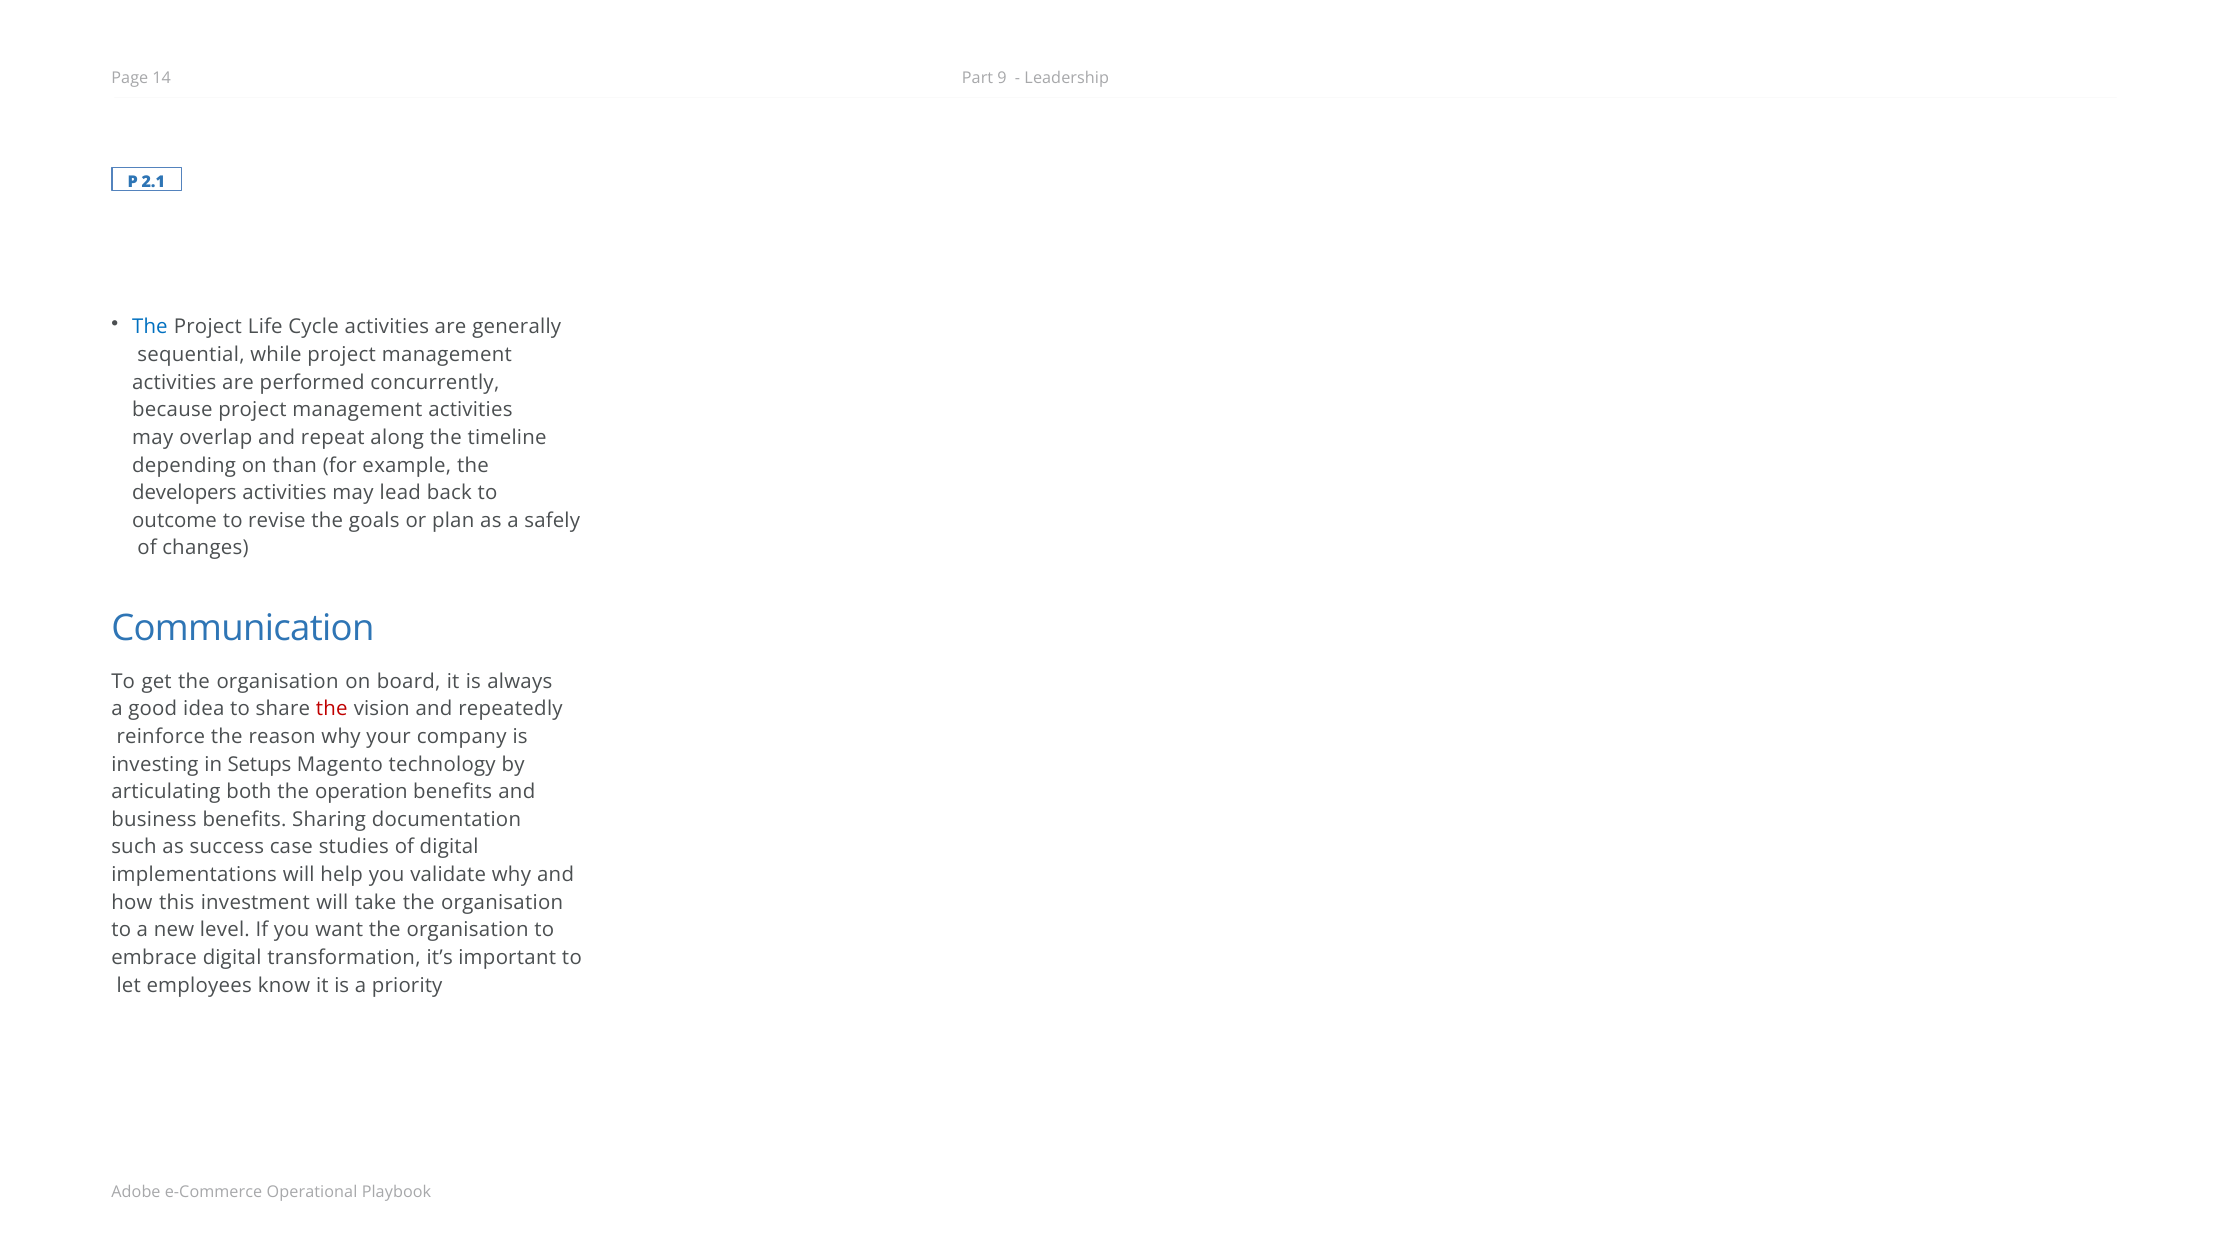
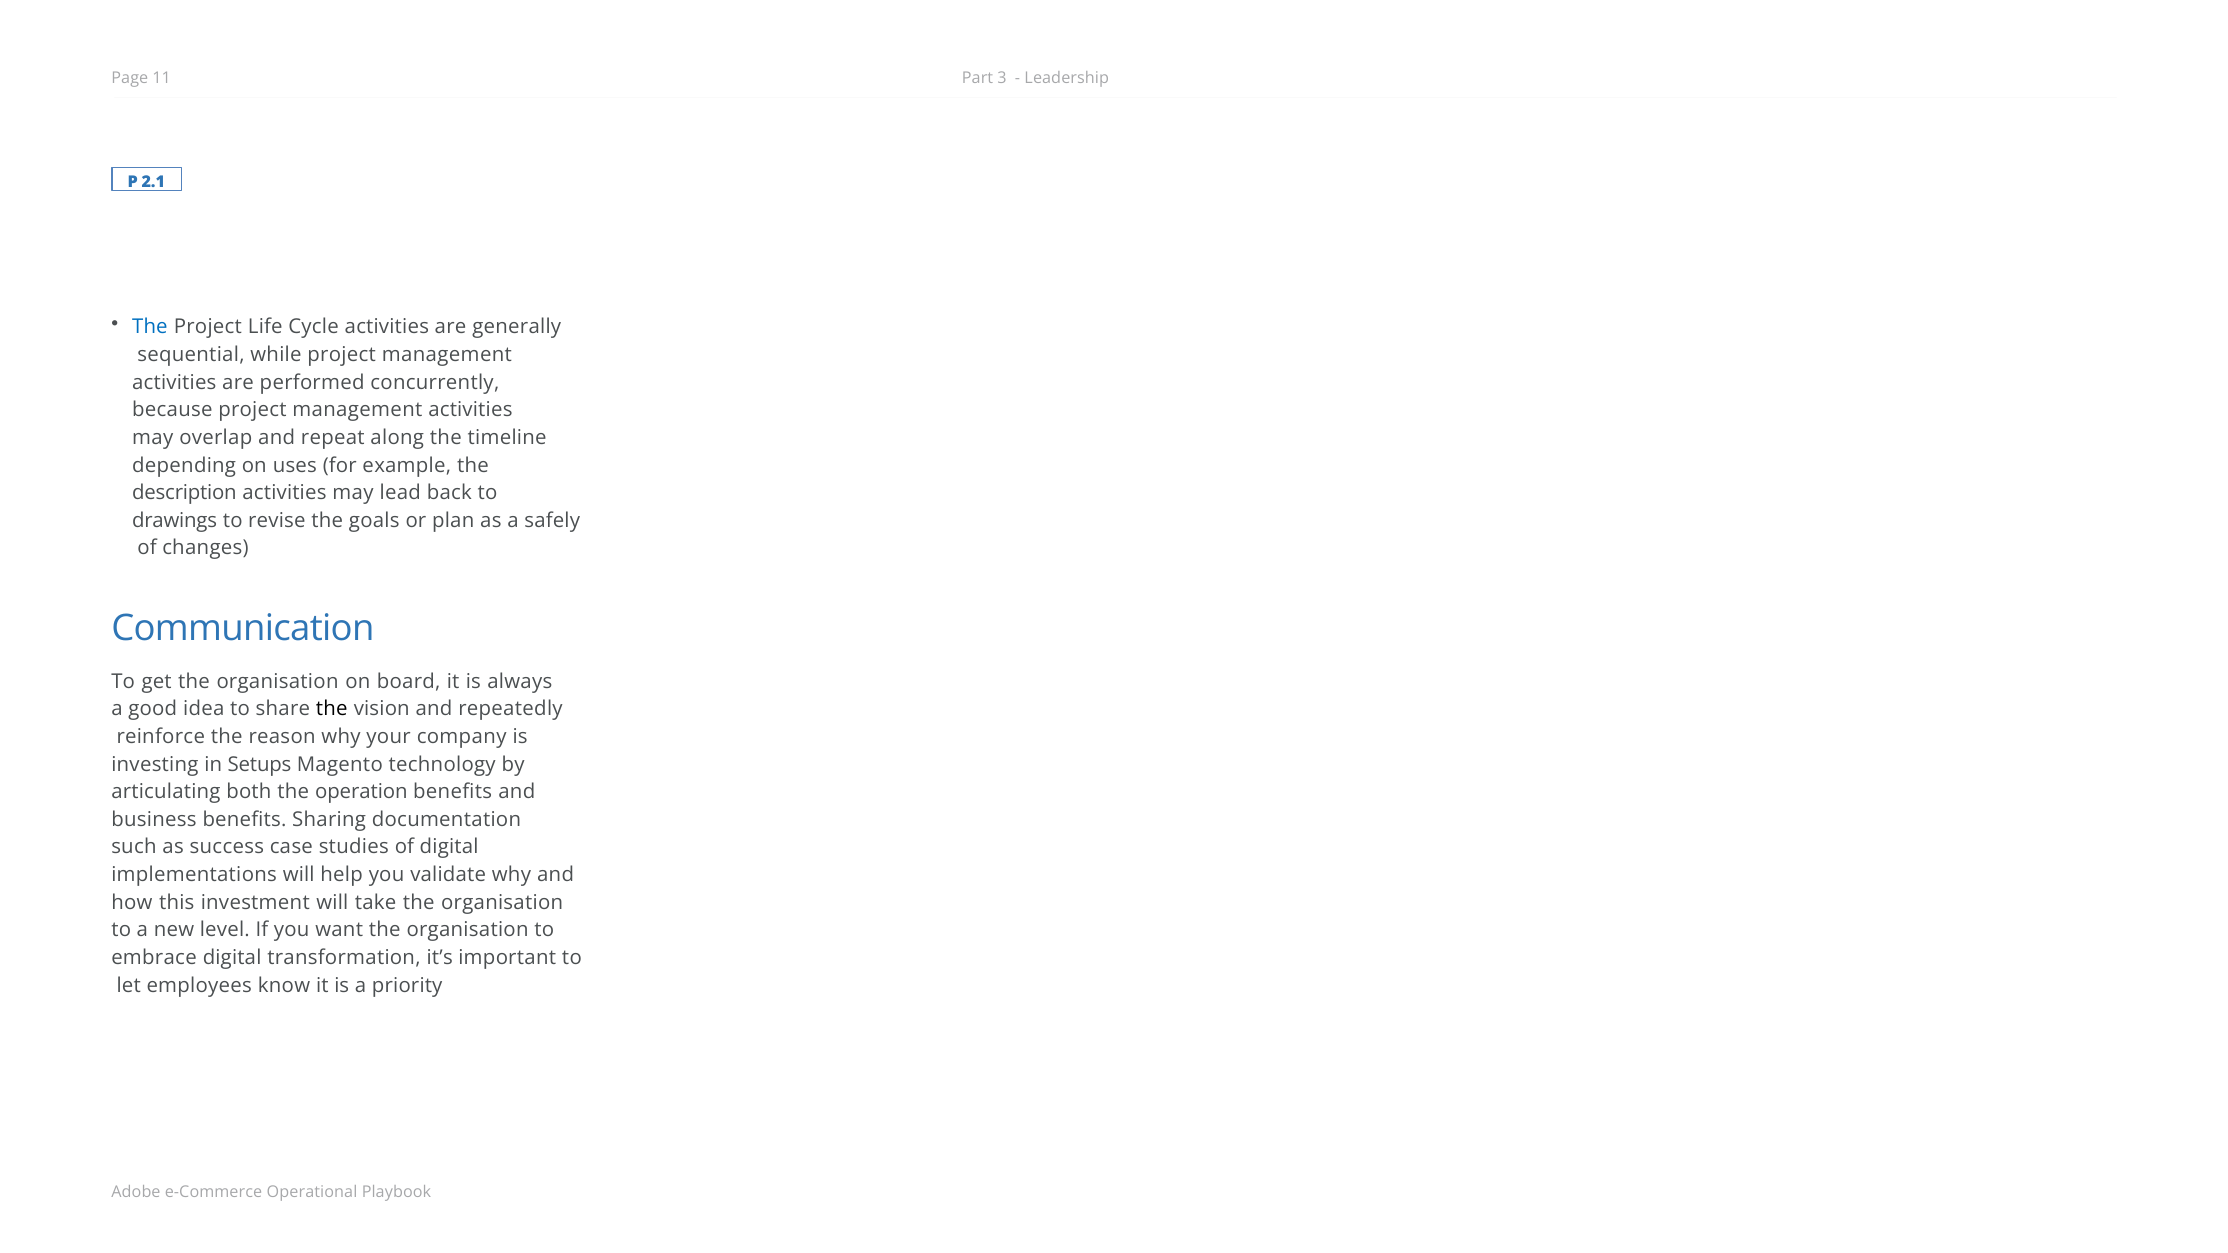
14: 14 -> 11 (162, 78)
9: 9 -> 3 (1002, 78)
than: than -> uses (295, 465)
developers: developers -> description (184, 493)
outcome: outcome -> drawings (175, 521)
the colour: red -> black (332, 709)
